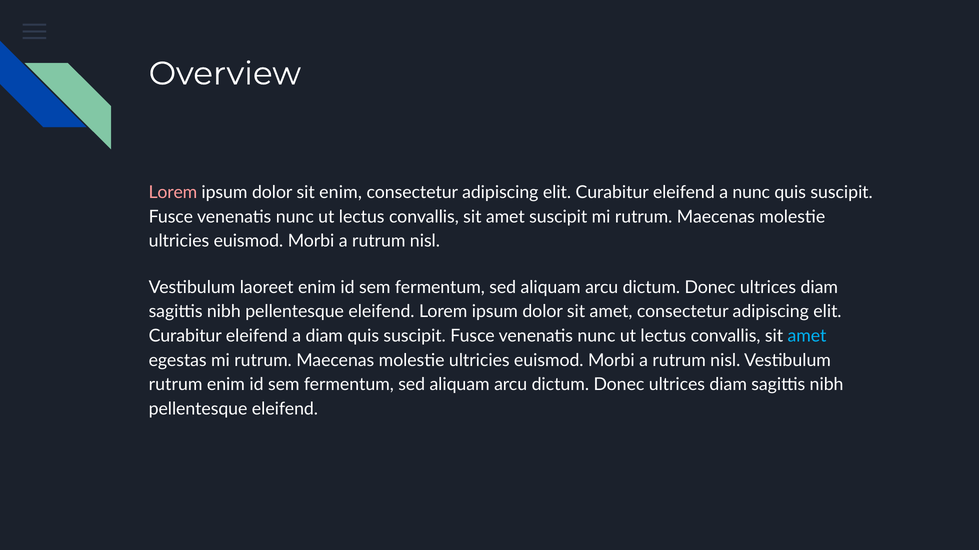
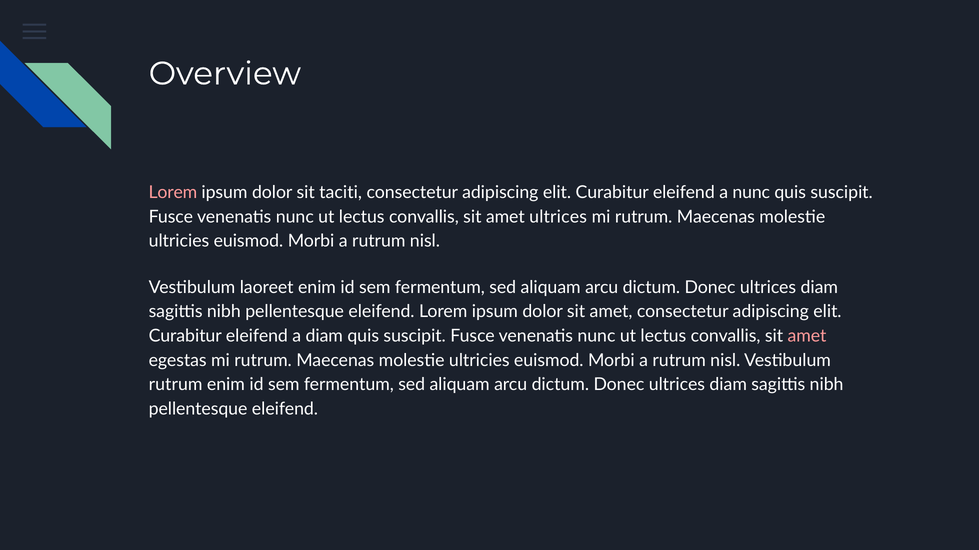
sit enim: enim -> taciti (341, 193)
amet suscipit: suscipit -> ultrices (558, 217)
amet colour: light blue -> pink (807, 336)
